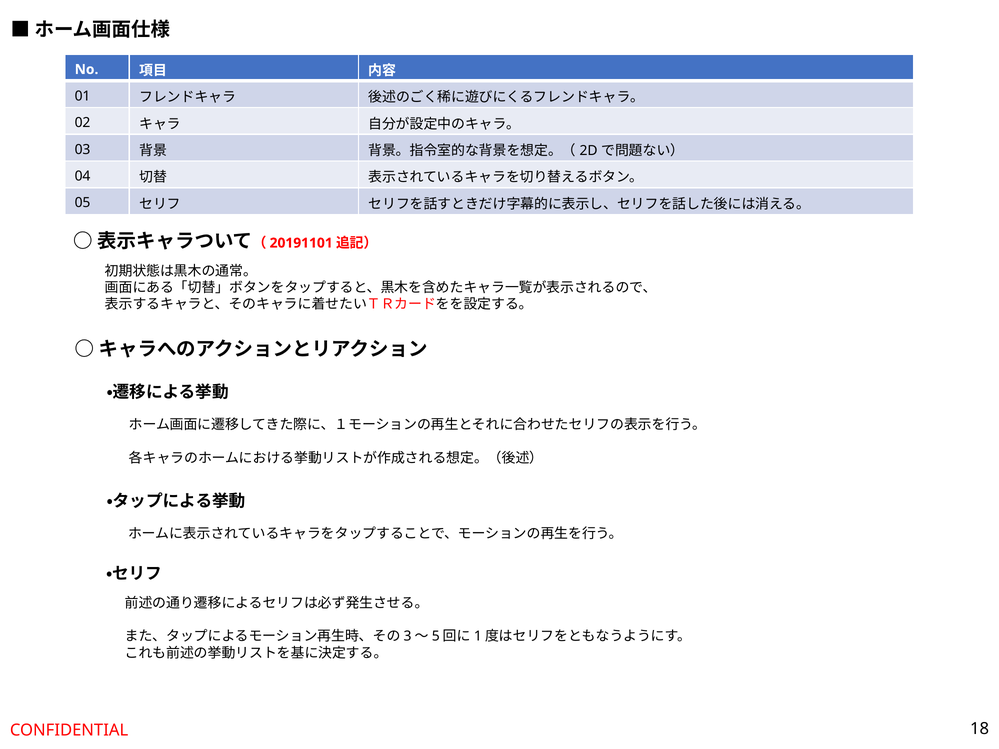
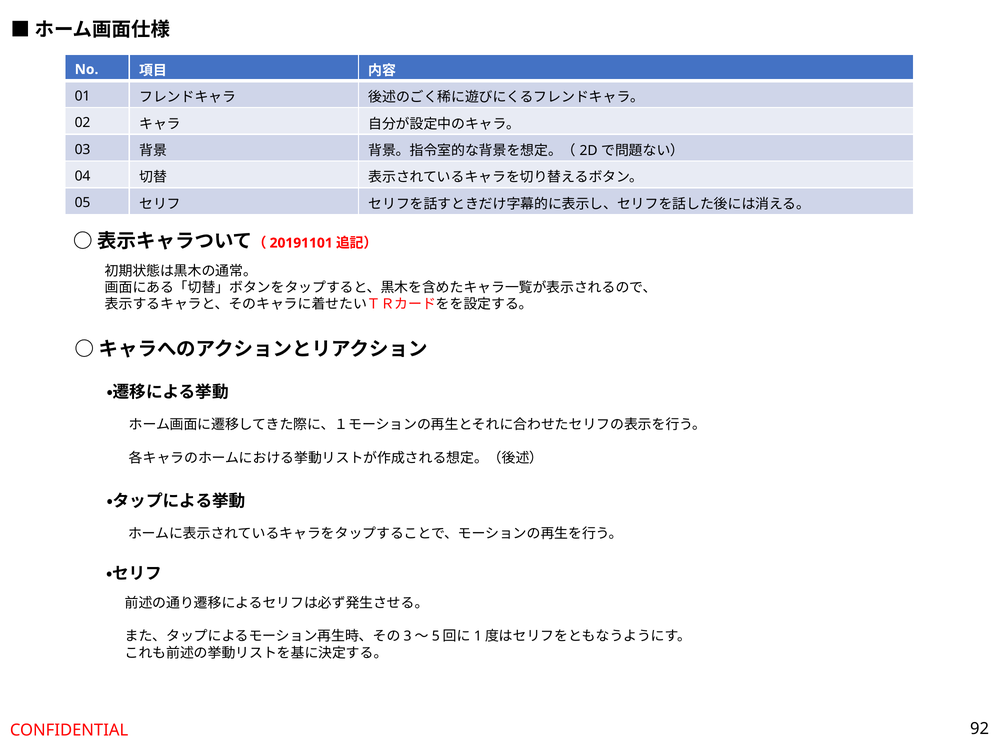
18: 18 -> 92 (980, 729)
